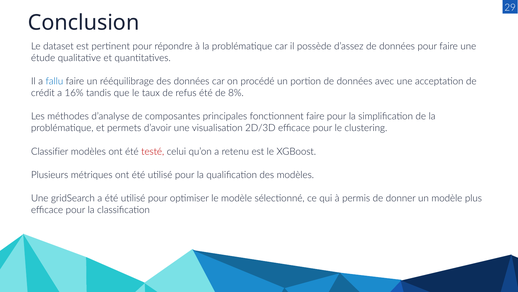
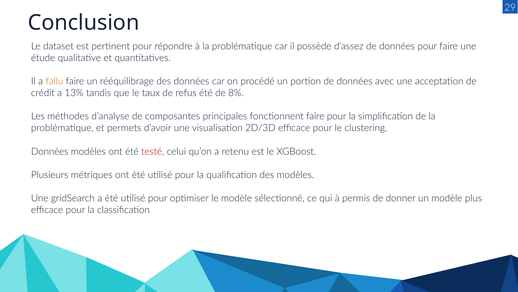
fallu colour: blue -> orange (54, 81)
16%: 16% -> 13% (74, 93)
Classifier: Classifier -> Données (50, 151)
